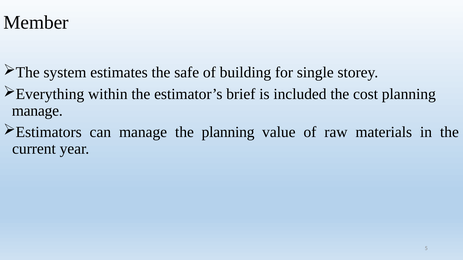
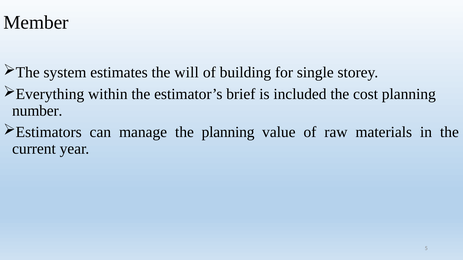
safe: safe -> will (187, 73)
manage: manage -> number (37, 111)
